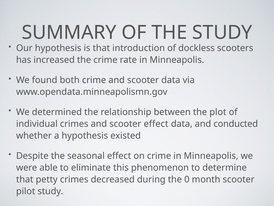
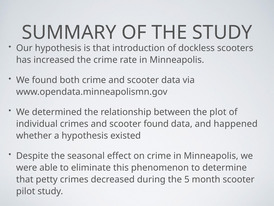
scooter effect: effect -> found (156, 124)
conducted: conducted -> happened (236, 124)
0: 0 -> 5 (187, 179)
